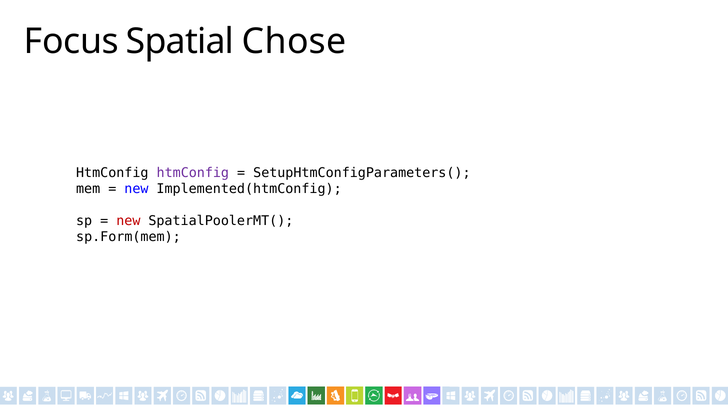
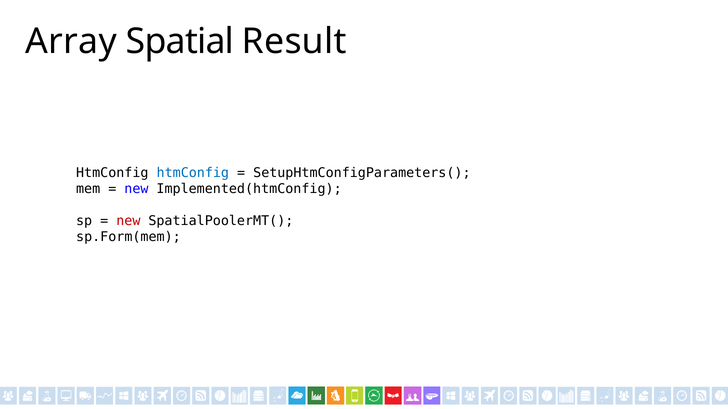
Focus: Focus -> Array (71, 42)
Chose: Chose -> Result (294, 42)
htmConfig colour: purple -> blue (193, 173)
